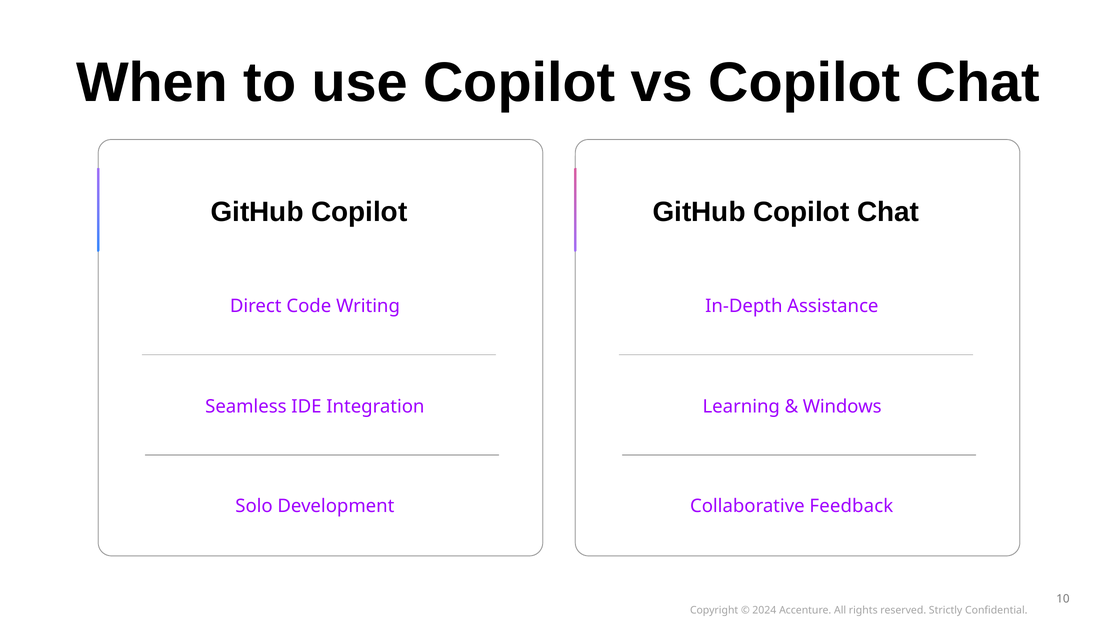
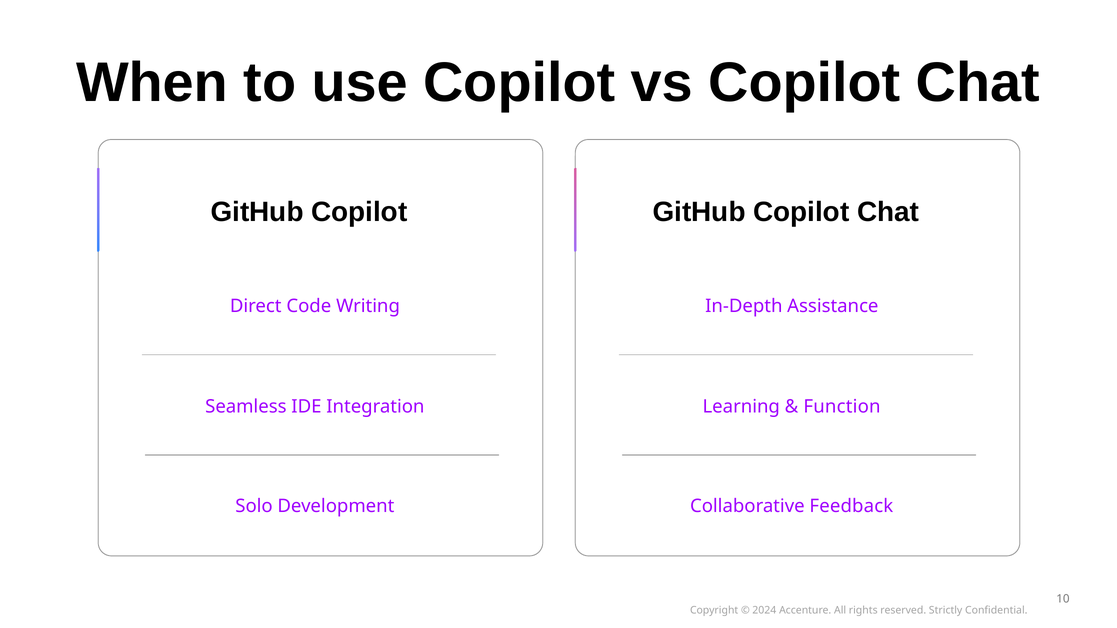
Windows: Windows -> Function (842, 407)
